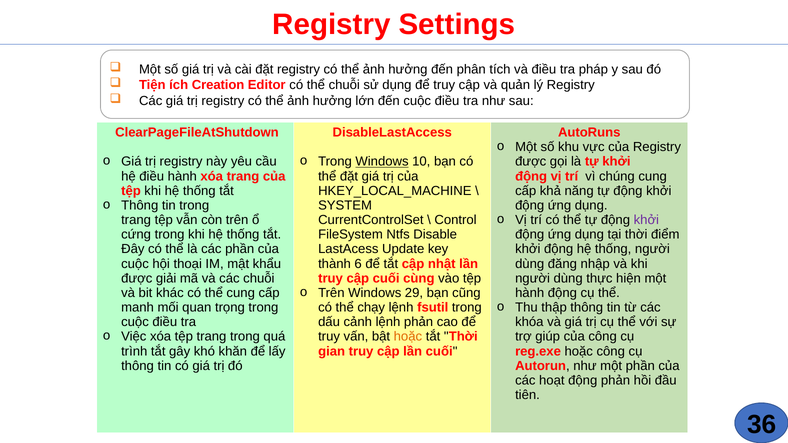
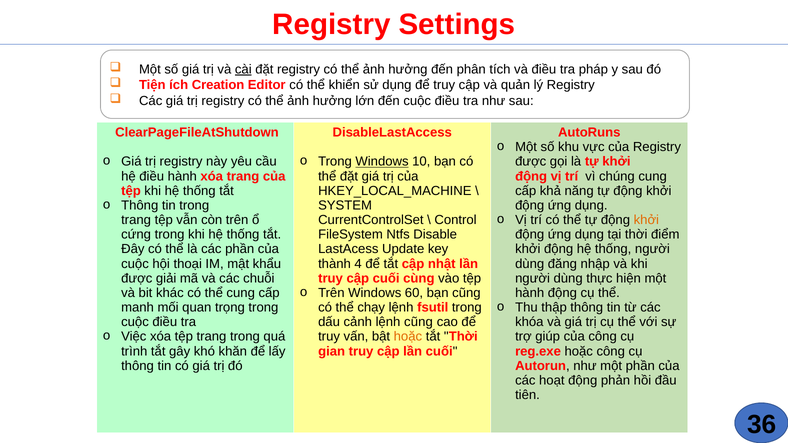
cài underline: none -> present (243, 69)
thể chuỗi: chuỗi -> khiển (344, 85)
khởi colour: purple -> orange (646, 220)
6: 6 -> 4 (358, 264)
29: 29 -> 60 (414, 293)
lệnh phản: phản -> cũng (418, 322)
